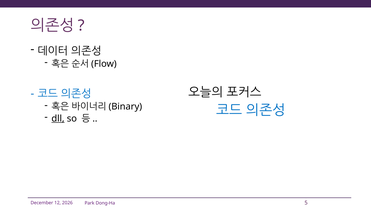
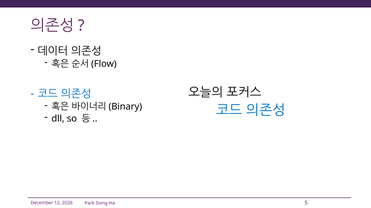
dll underline: present -> none (58, 119)
